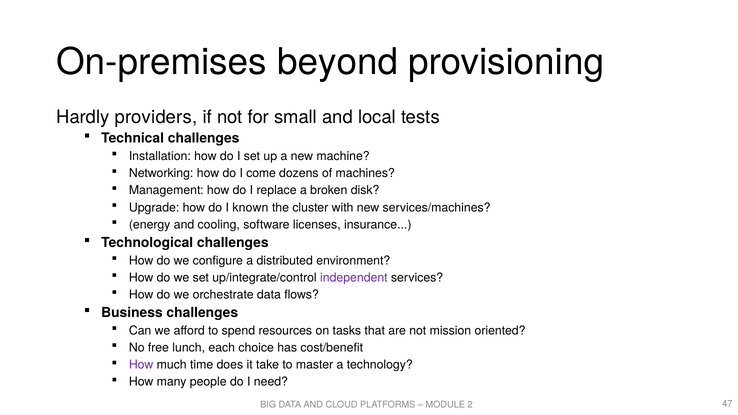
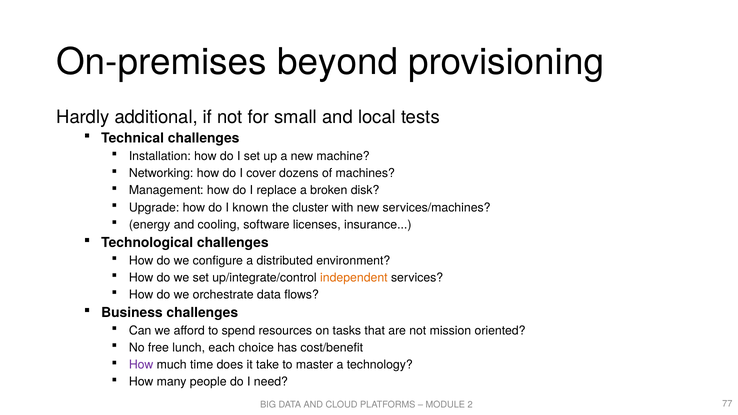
providers: providers -> additional (156, 117)
come: come -> cover (261, 173)
independent colour: purple -> orange (354, 278)
47: 47 -> 77 (727, 404)
